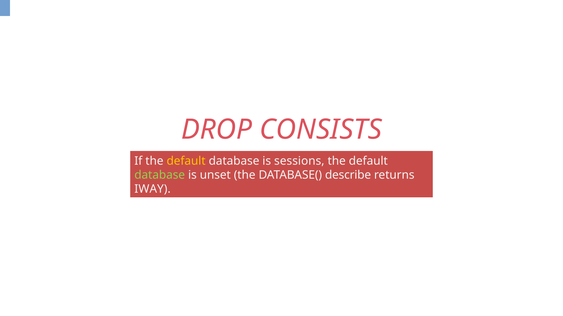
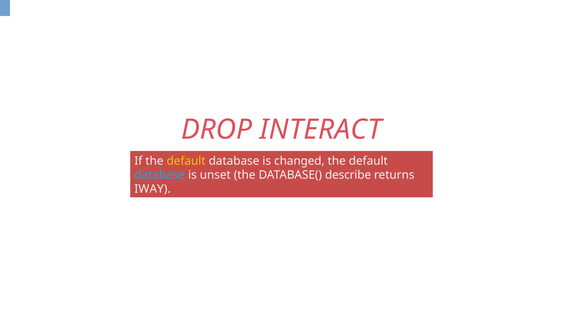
CONSISTS: CONSISTS -> INTERACT (320, 130)
sessions: sessions -> changed (299, 161)
database colour: light green -> light blue (160, 175)
